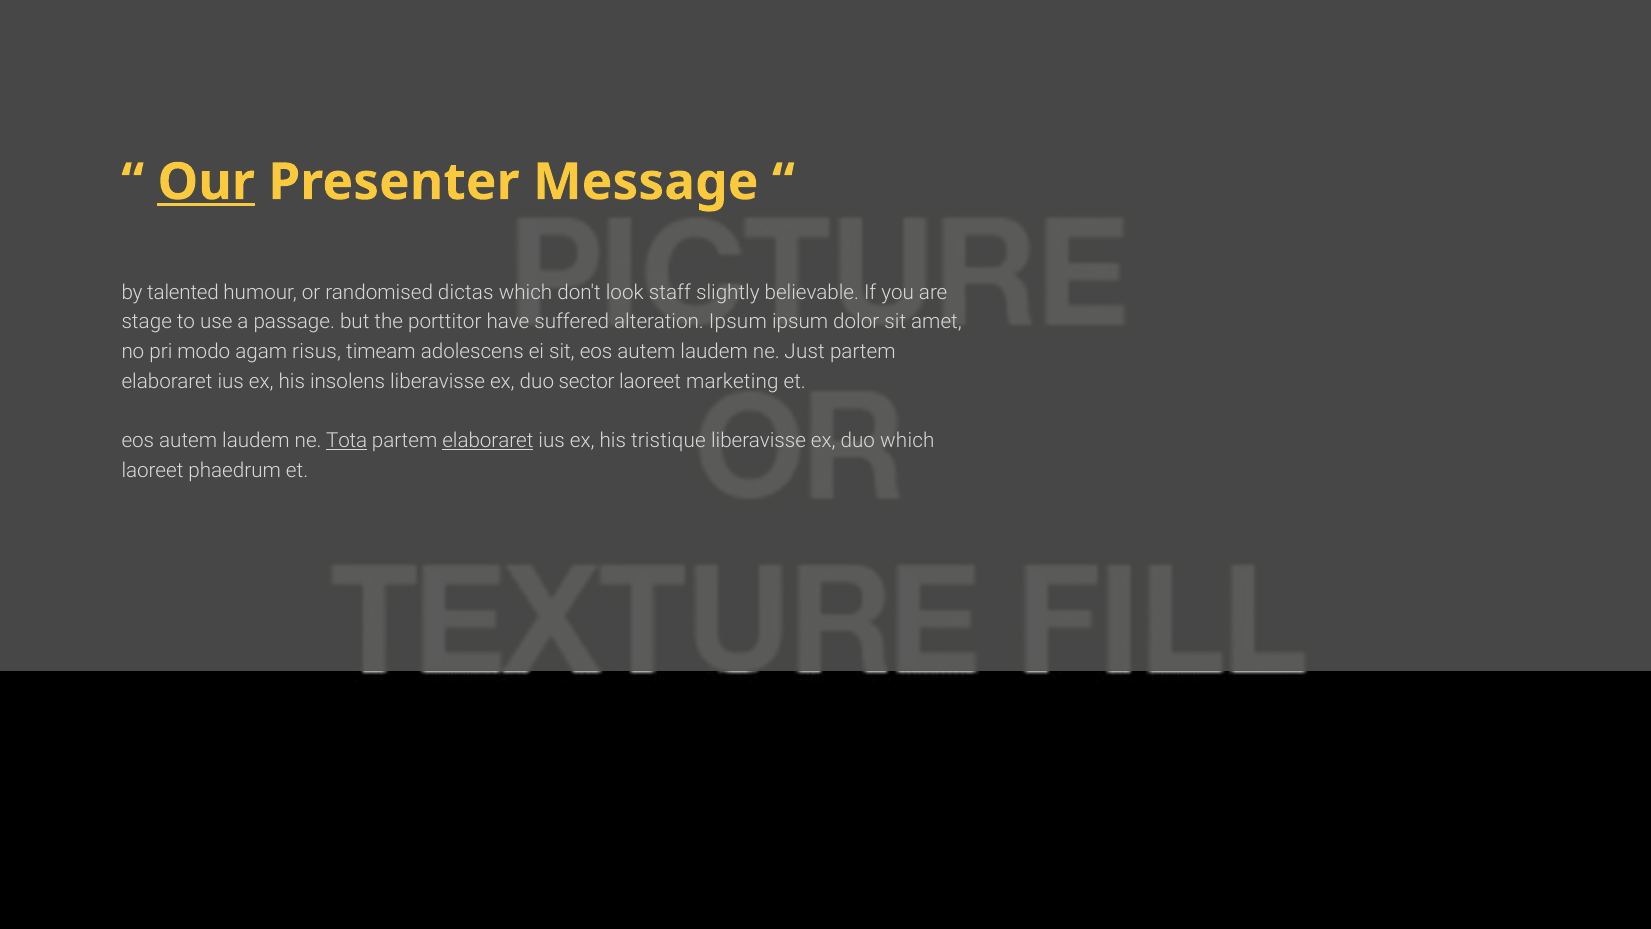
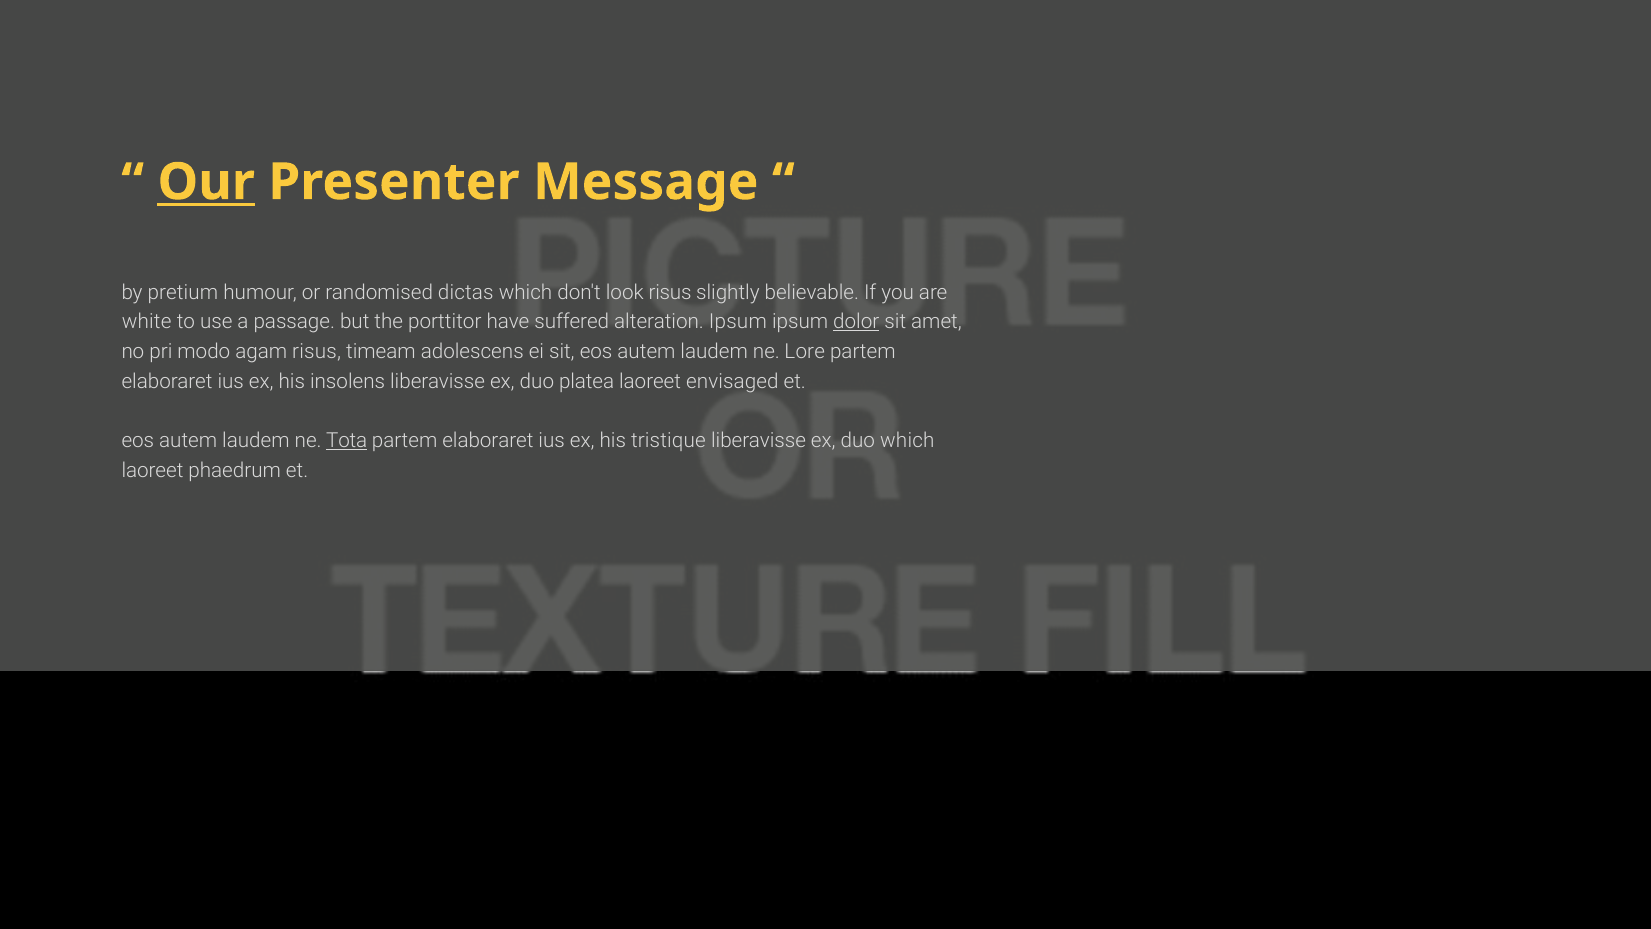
talented: talented -> pretium (183, 292)
look staff: staff -> risus (670, 292)
stage: stage -> white (147, 322)
dolor underline: none -> present (856, 322)
Just: Just -> Lore (805, 352)
sector: sector -> platea (587, 381)
marketing: marketing -> envisaged (732, 381)
elaboraret underline: present -> none (488, 441)
